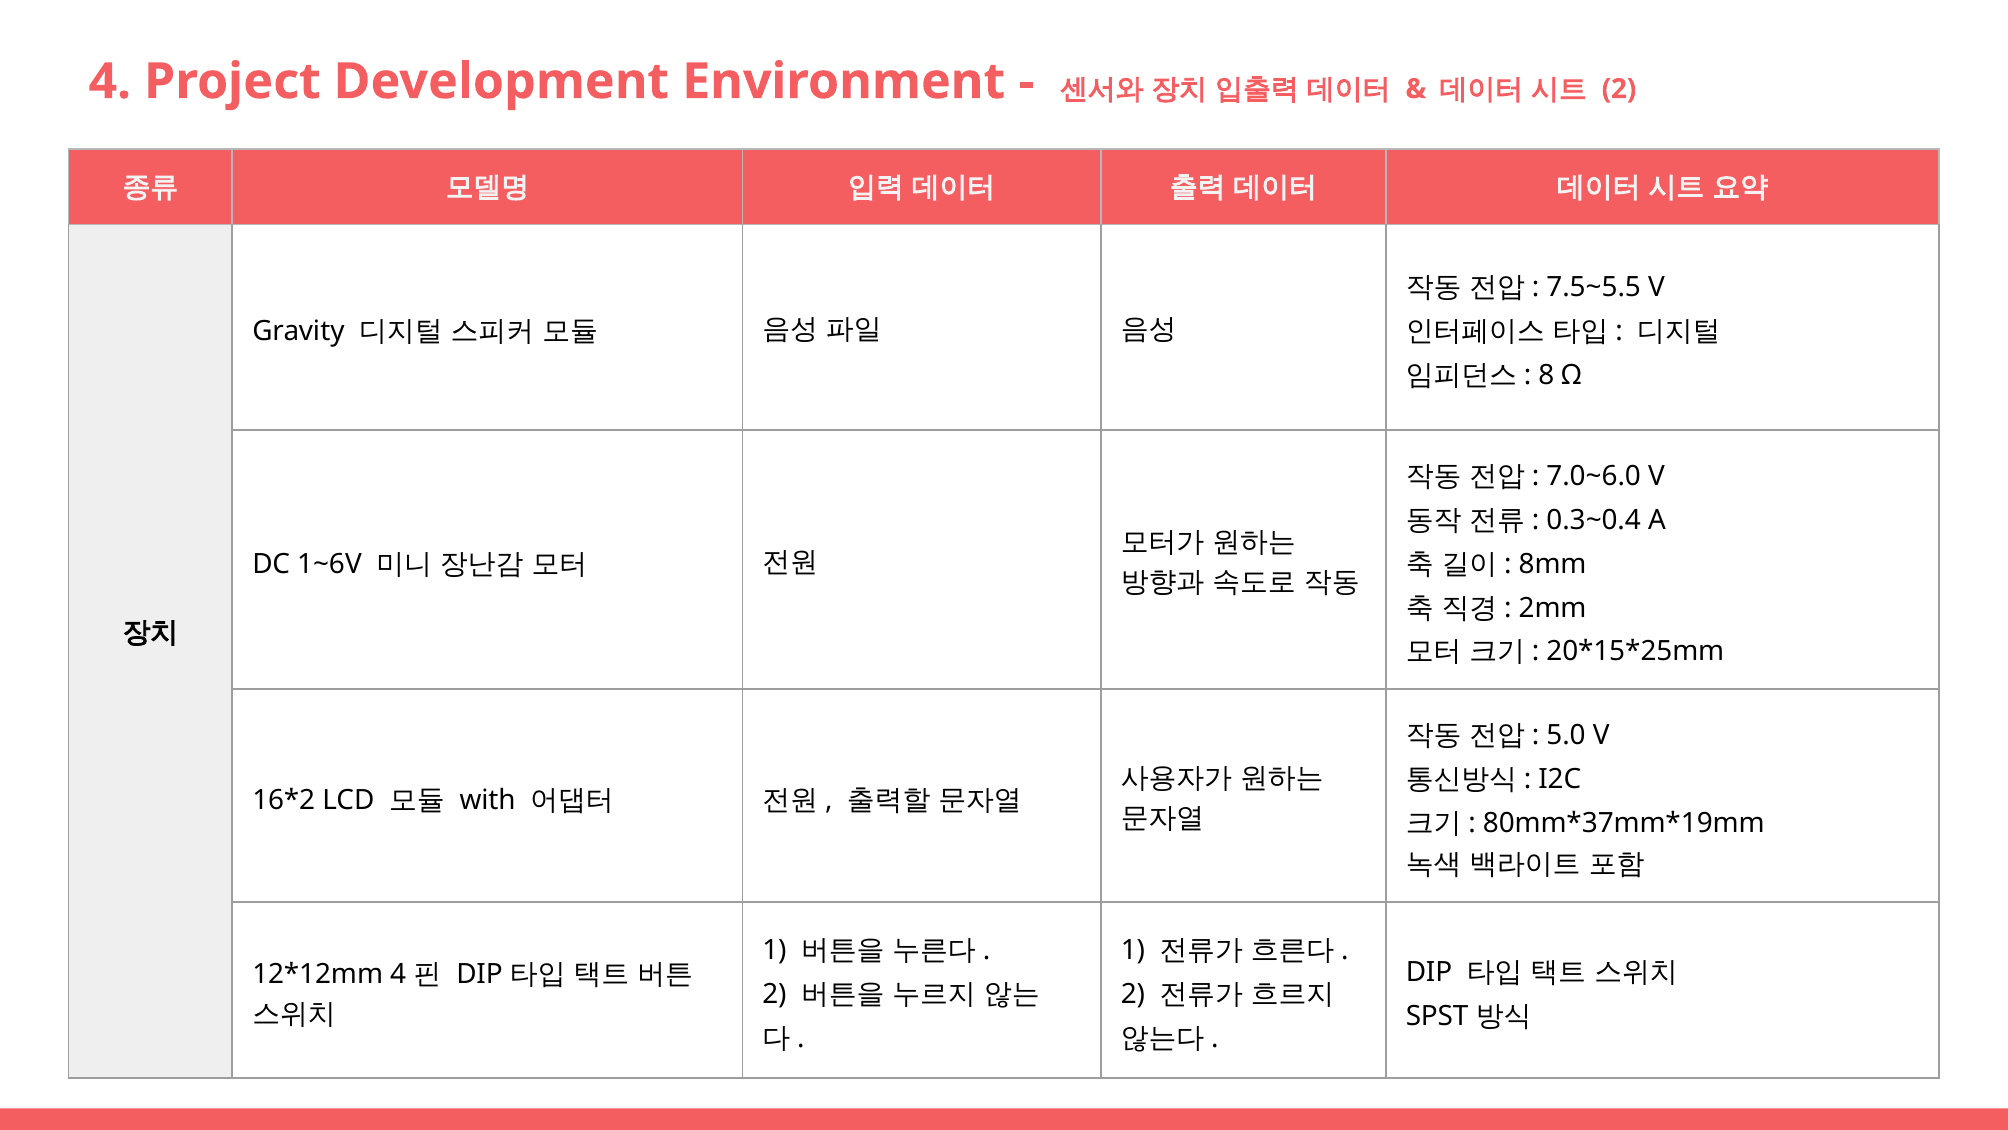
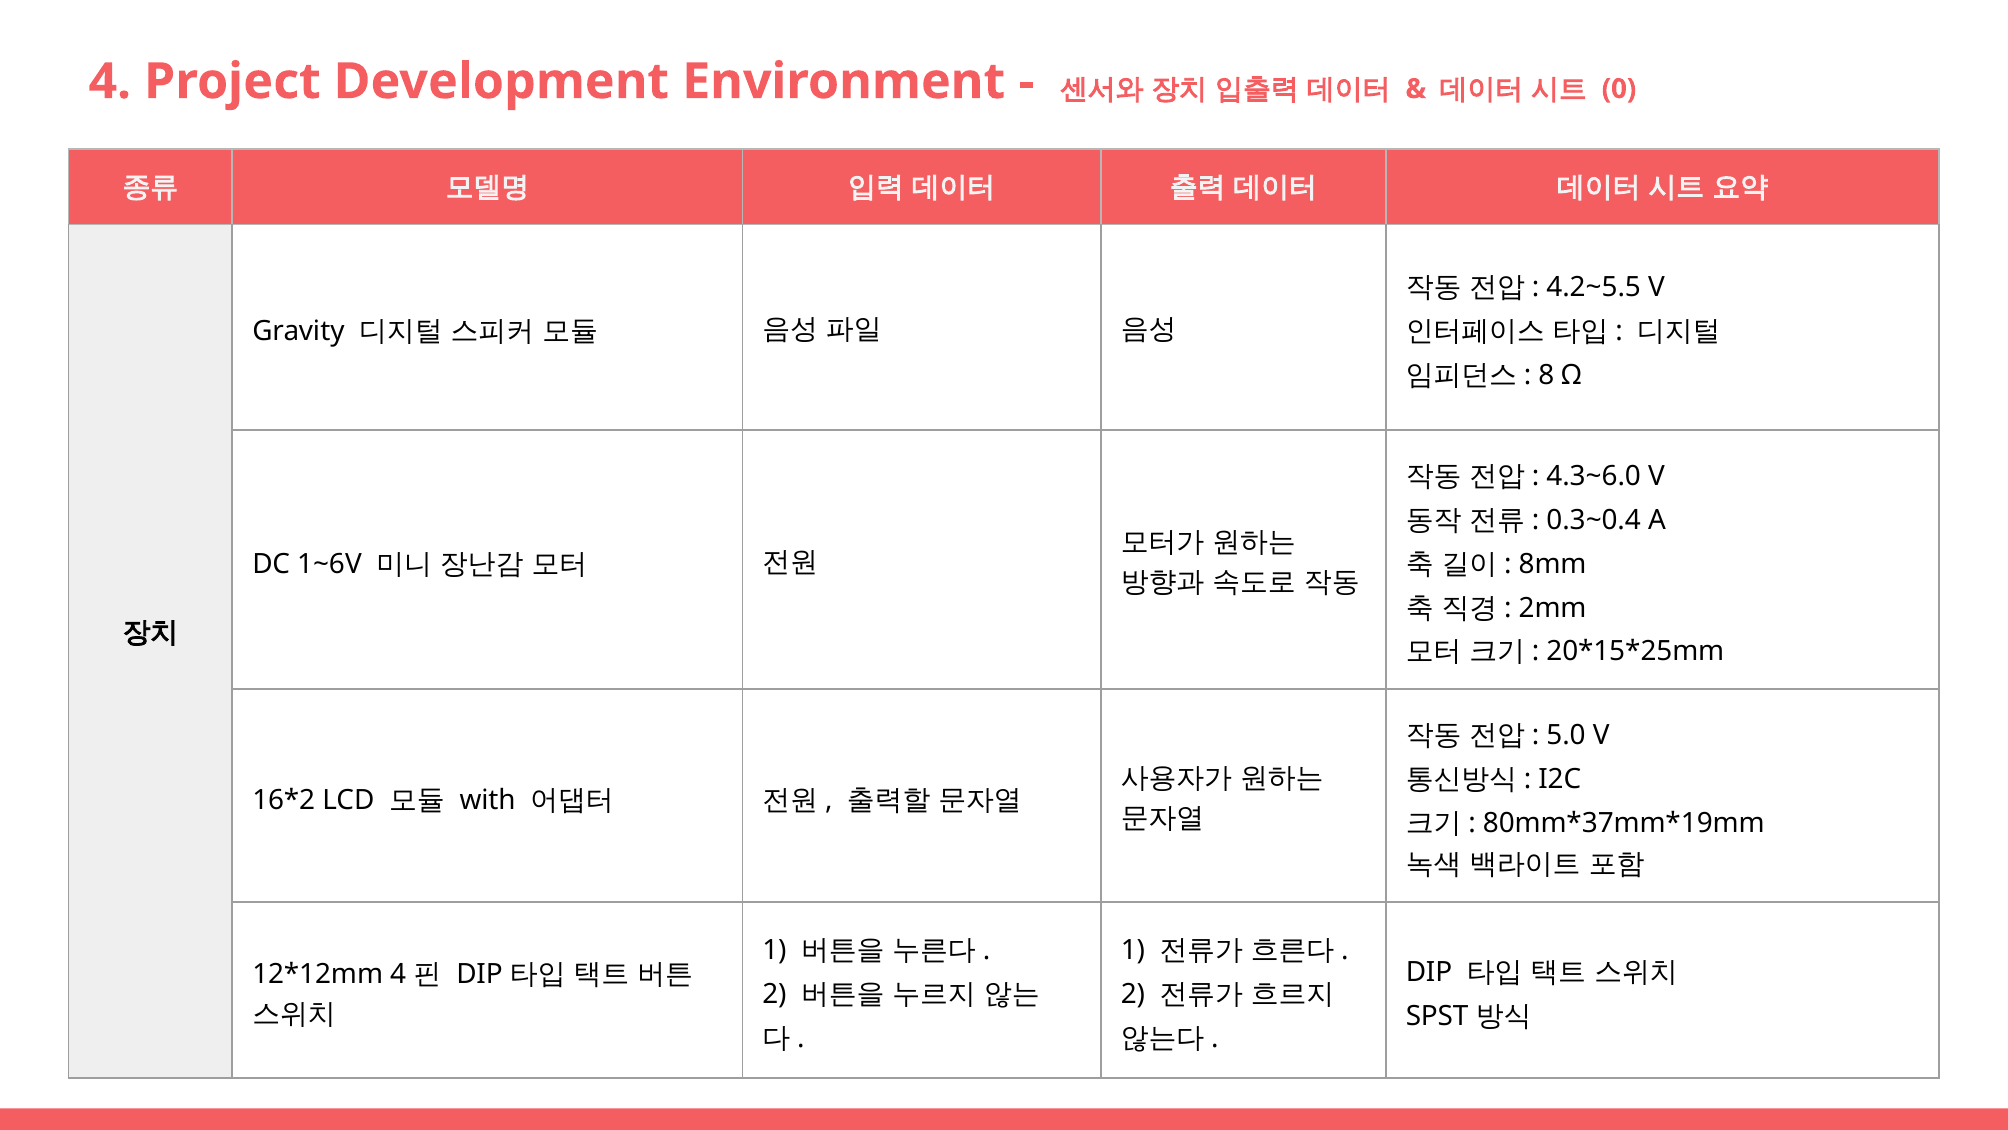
2: 2 -> 0 (1619, 89)
7.5~5.5: 7.5~5.5 -> 4.2~5.5 (1594, 287)
7.0~6.0: 7.0~6.0 -> 4.3~6.0 (1594, 476)
